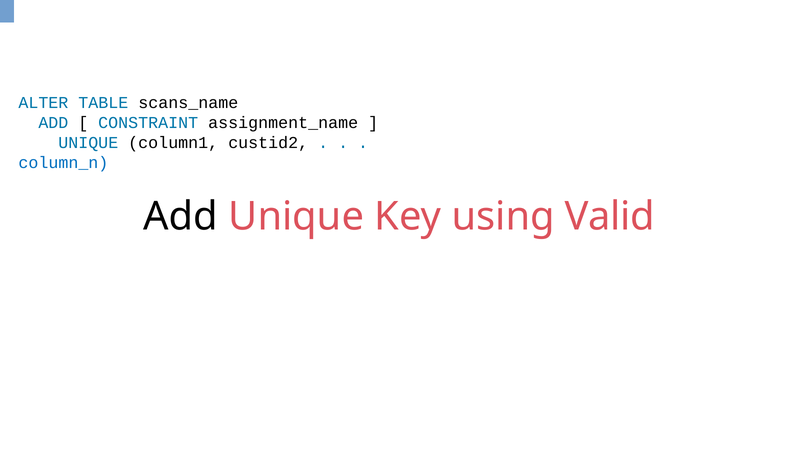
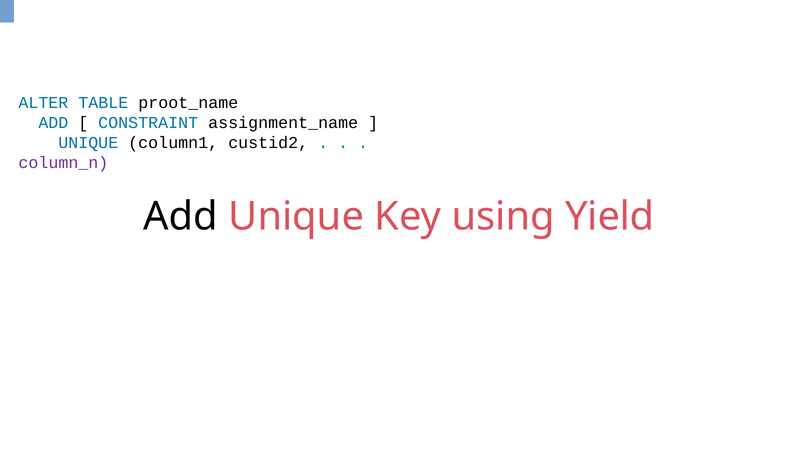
scans_name: scans_name -> proot_name (188, 103)
column_n colour: blue -> purple (63, 163)
Valid: Valid -> Yield (610, 216)
